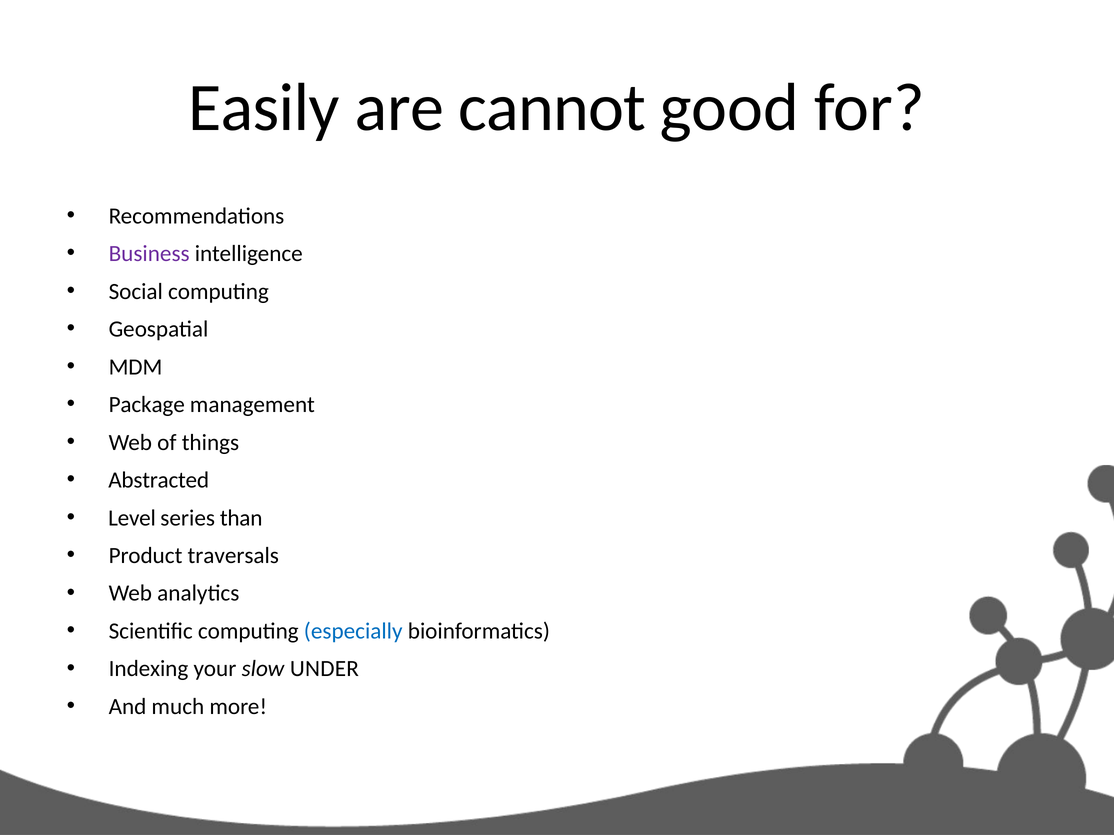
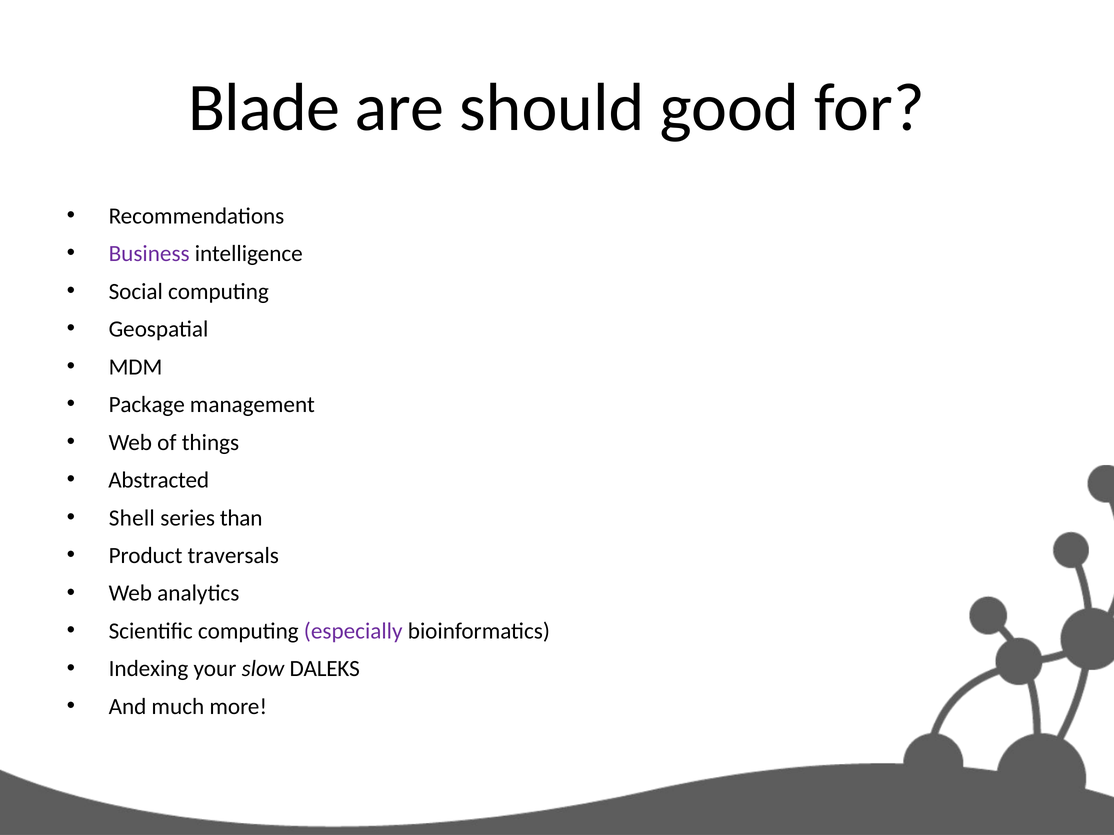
Easily: Easily -> Blade (264, 108)
cannot: cannot -> should (552, 108)
Level: Level -> Shell (132, 518)
especially colour: blue -> purple (353, 631)
UNDER: UNDER -> DALEKS (325, 669)
